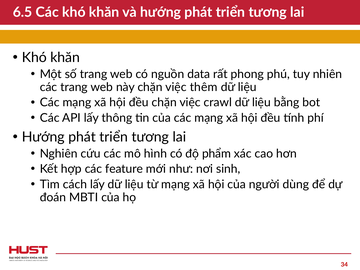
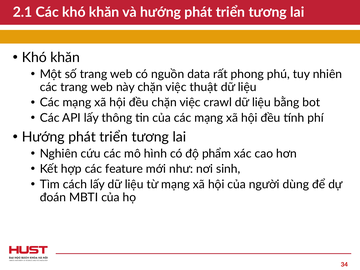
6.5: 6.5 -> 2.1 (23, 12)
thêm: thêm -> thuật (204, 87)
